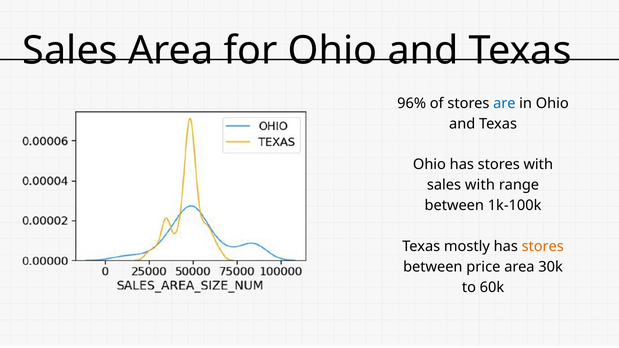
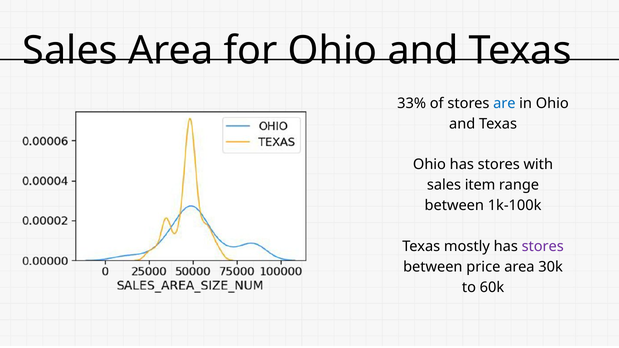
96%: 96% -> 33% (412, 103)
sales with: with -> item (480, 185)
stores colour: orange -> purple (543, 247)
